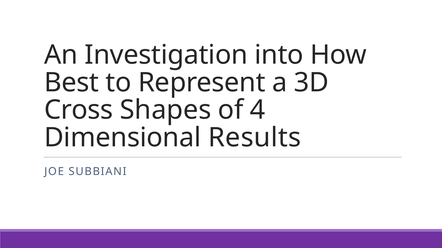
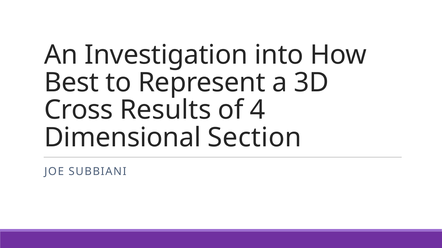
Shapes: Shapes -> Results (166, 110)
Results: Results -> Section (255, 138)
